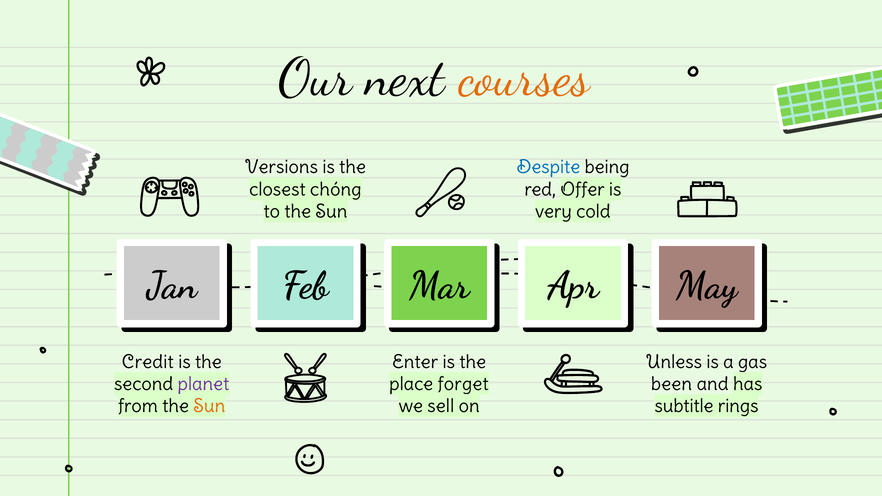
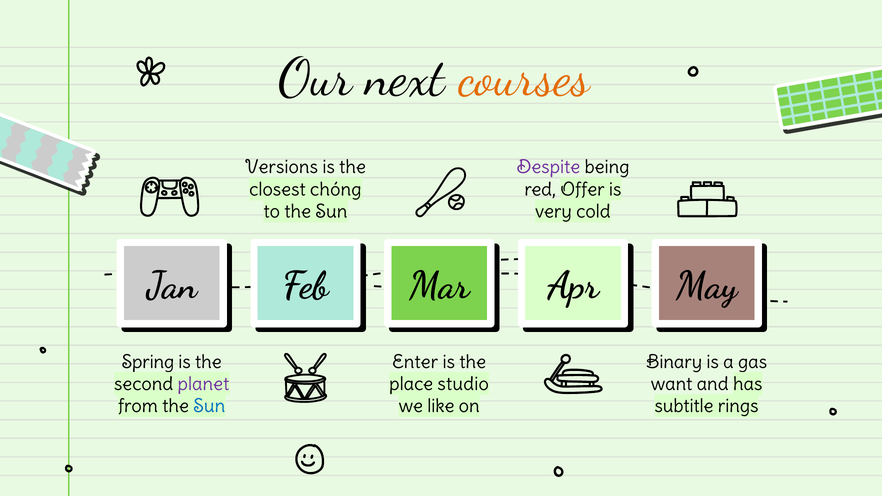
Despite colour: blue -> purple (548, 167)
Credit: Credit -> Spring (148, 362)
Unless: Unless -> Binary (674, 362)
forget: forget -> studio (463, 384)
been: been -> want (672, 384)
Sun colour: orange -> blue (209, 406)
sell: sell -> like (441, 406)
